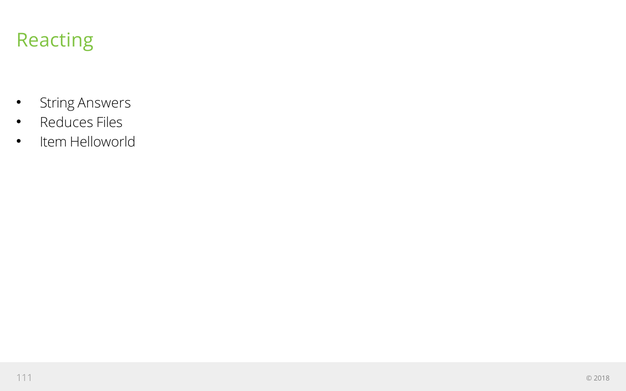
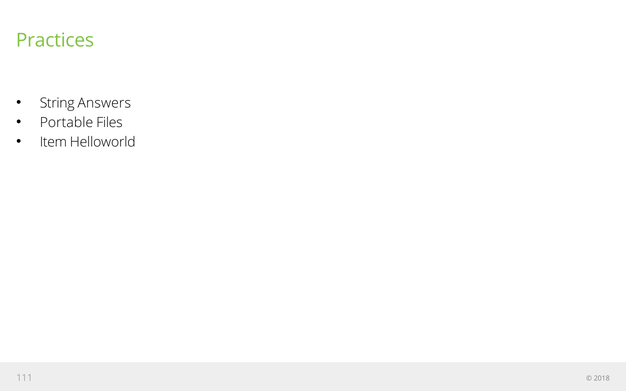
Reacting: Reacting -> Practices (55, 41)
Reduces: Reduces -> Portable (66, 123)
